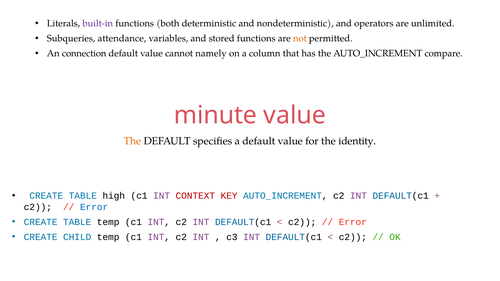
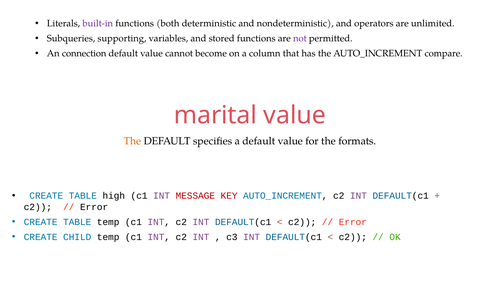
attendance: attendance -> supporting (122, 39)
not colour: orange -> purple (300, 39)
namely: namely -> become (211, 54)
minute: minute -> marital (215, 115)
identity: identity -> formats (357, 141)
CONTEXT: CONTEXT -> MESSAGE (195, 196)
Error colour: blue -> black (94, 207)
